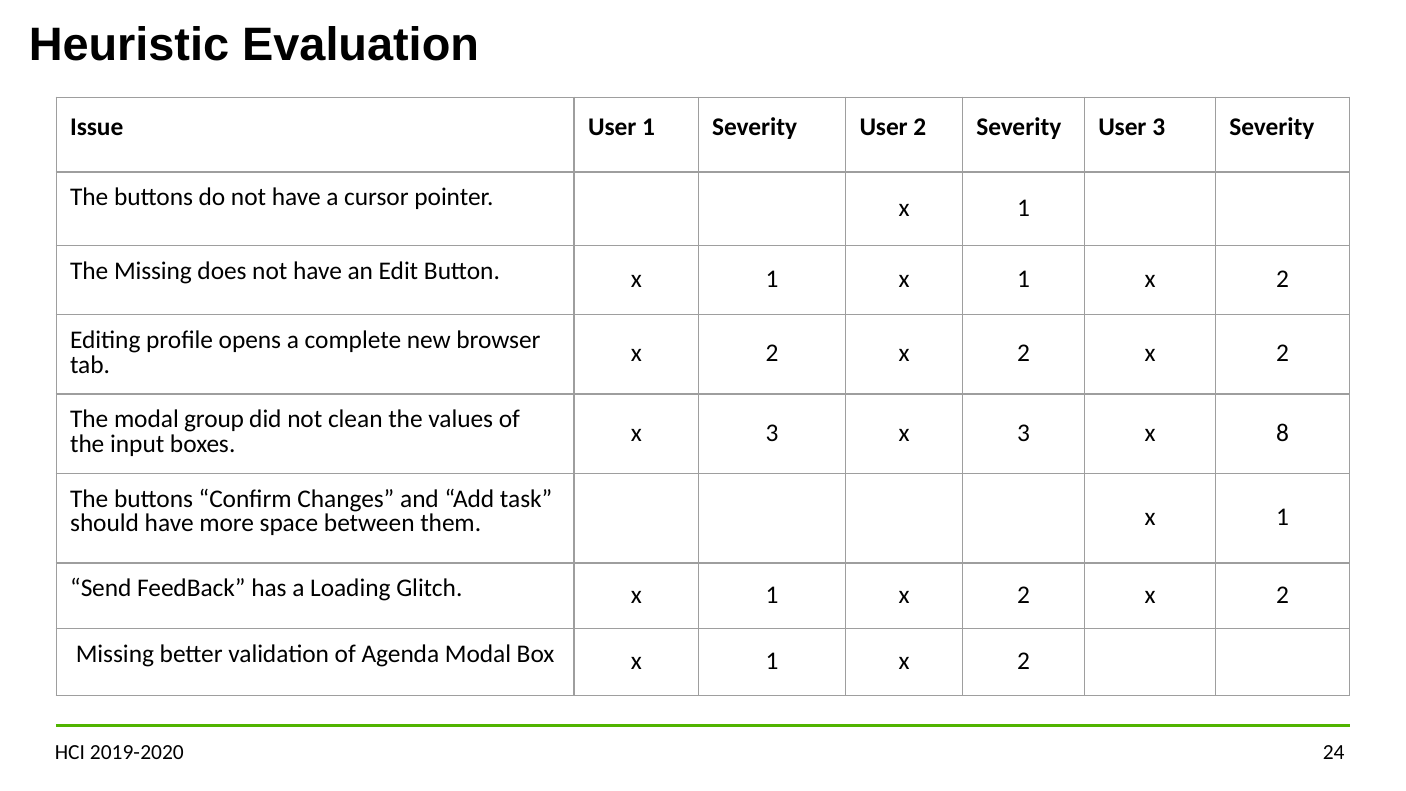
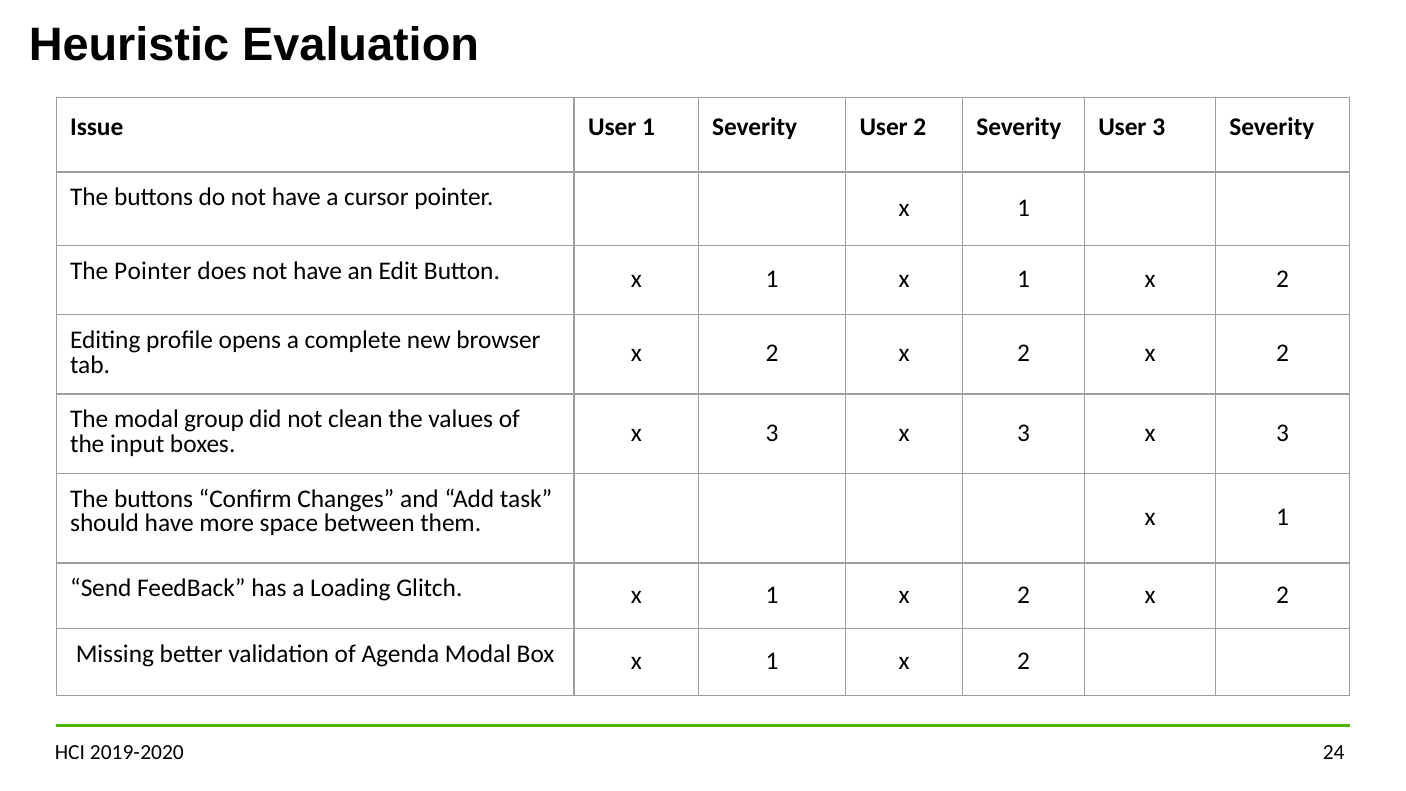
The Missing: Missing -> Pointer (153, 271)
8: 8 -> 3 (1283, 433)
